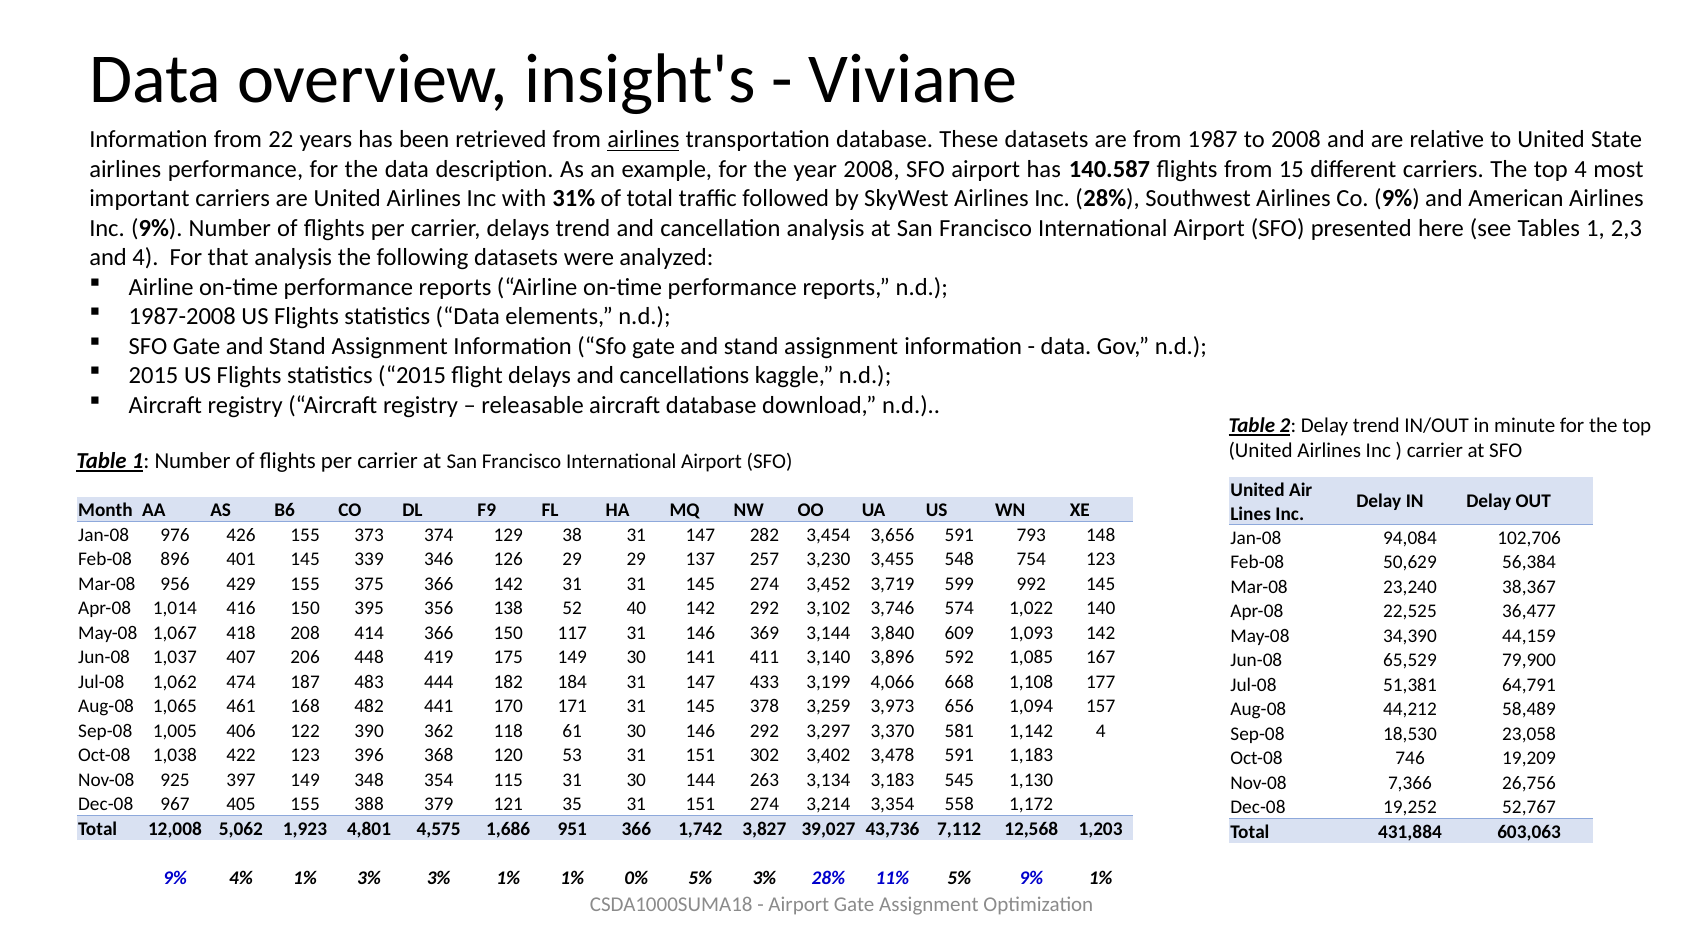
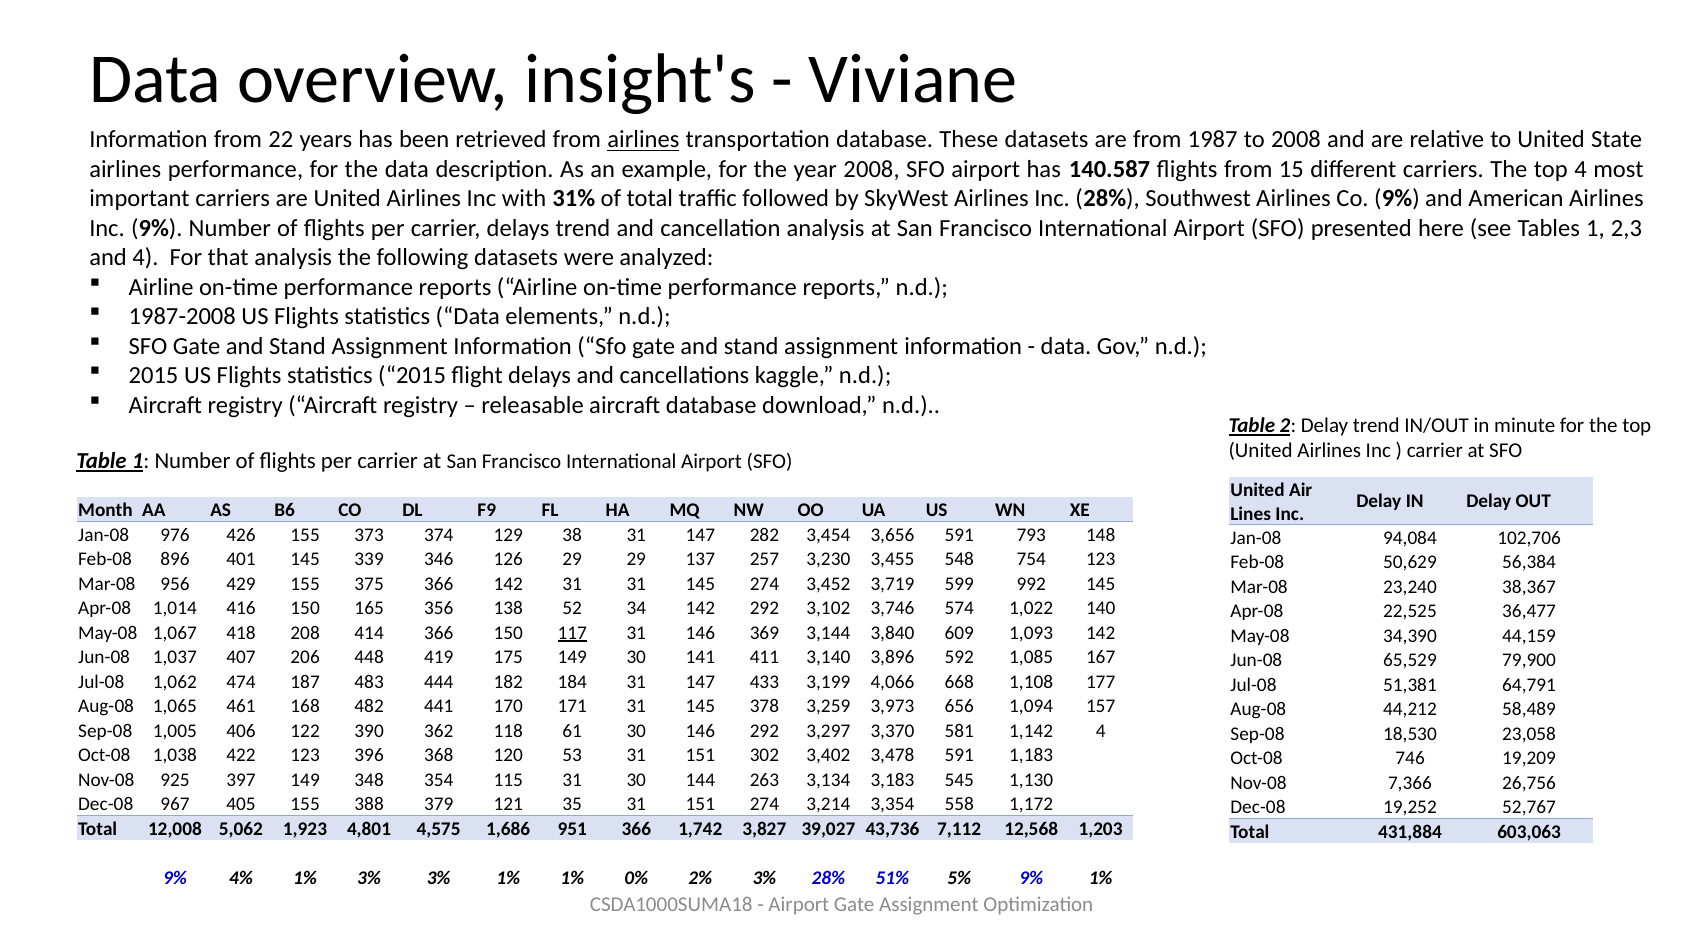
395: 395 -> 165 (369, 608)
40: 40 -> 34 (636, 608)
117 underline: none -> present (572, 633)
0% 5%: 5% -> 2% (700, 878)
11%: 11% -> 51% (893, 878)
